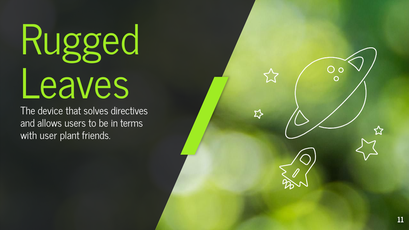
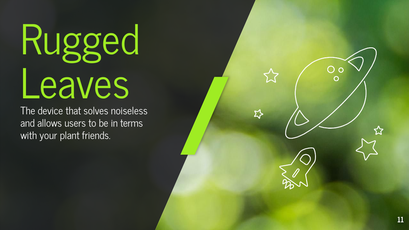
directives: directives -> noiseless (129, 111)
user: user -> your (48, 136)
